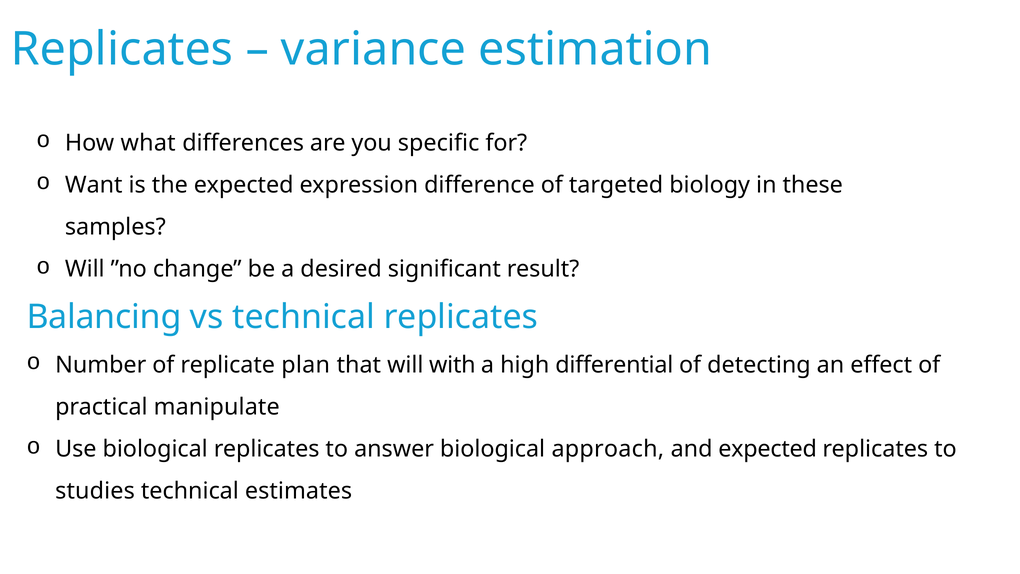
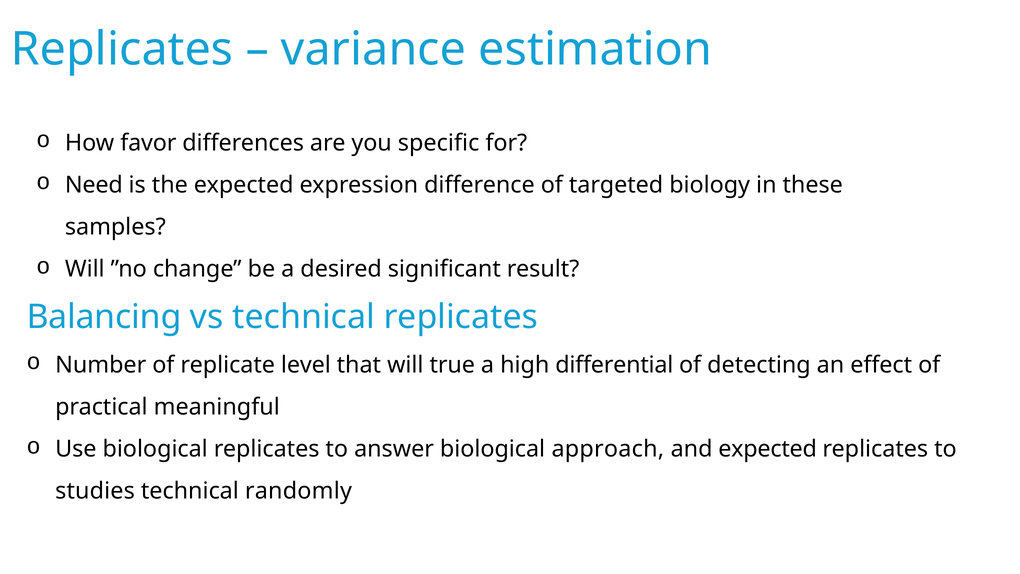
what: what -> favor (148, 143)
Want: Want -> Need (94, 185)
plan: plan -> level (306, 365)
with: with -> true (452, 365)
manipulate: manipulate -> meaningful (217, 407)
estimates: estimates -> randomly (298, 491)
